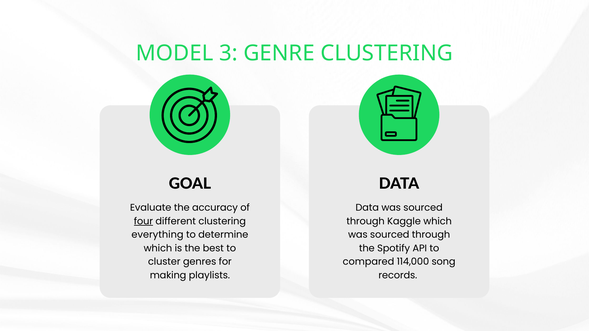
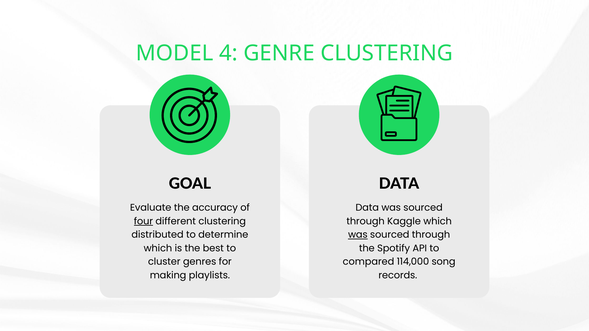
3: 3 -> 4 (228, 53)
everything: everything -> distributed (158, 235)
was underline: none -> present (358, 235)
